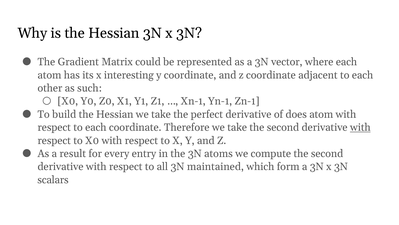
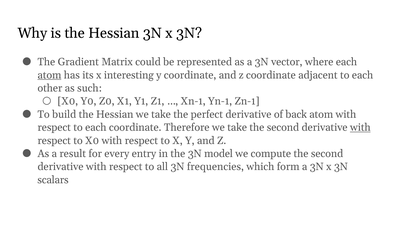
atom underline: none -> present (49, 75)
does: does -> back (296, 114)
atoms: atoms -> model (219, 153)
maintained: maintained -> frequencies (215, 166)
